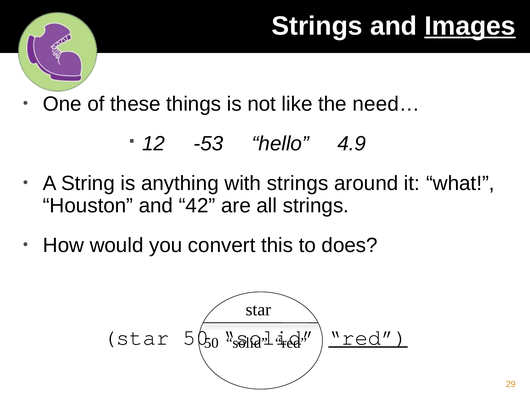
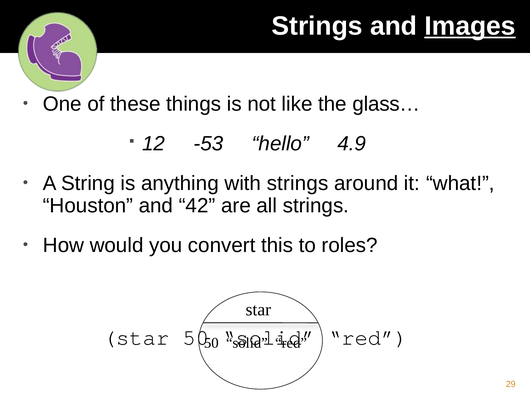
need…: need… -> glass… (386, 104)
does: does -> roles (350, 245)
red underline: present -> none (368, 337)
